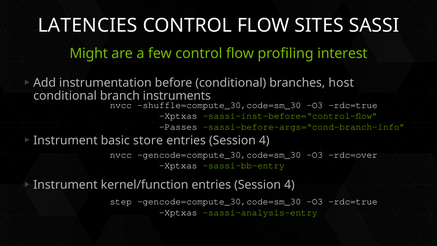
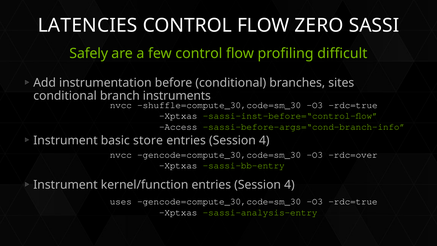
SITES: SITES -> ZERO (319, 25)
Might: Might -> Safely (89, 53)
interest: interest -> difficult (342, 53)
host: host -> sites (341, 83)
Passes: Passes -> Access (178, 127)
step: step -> uses (121, 201)
